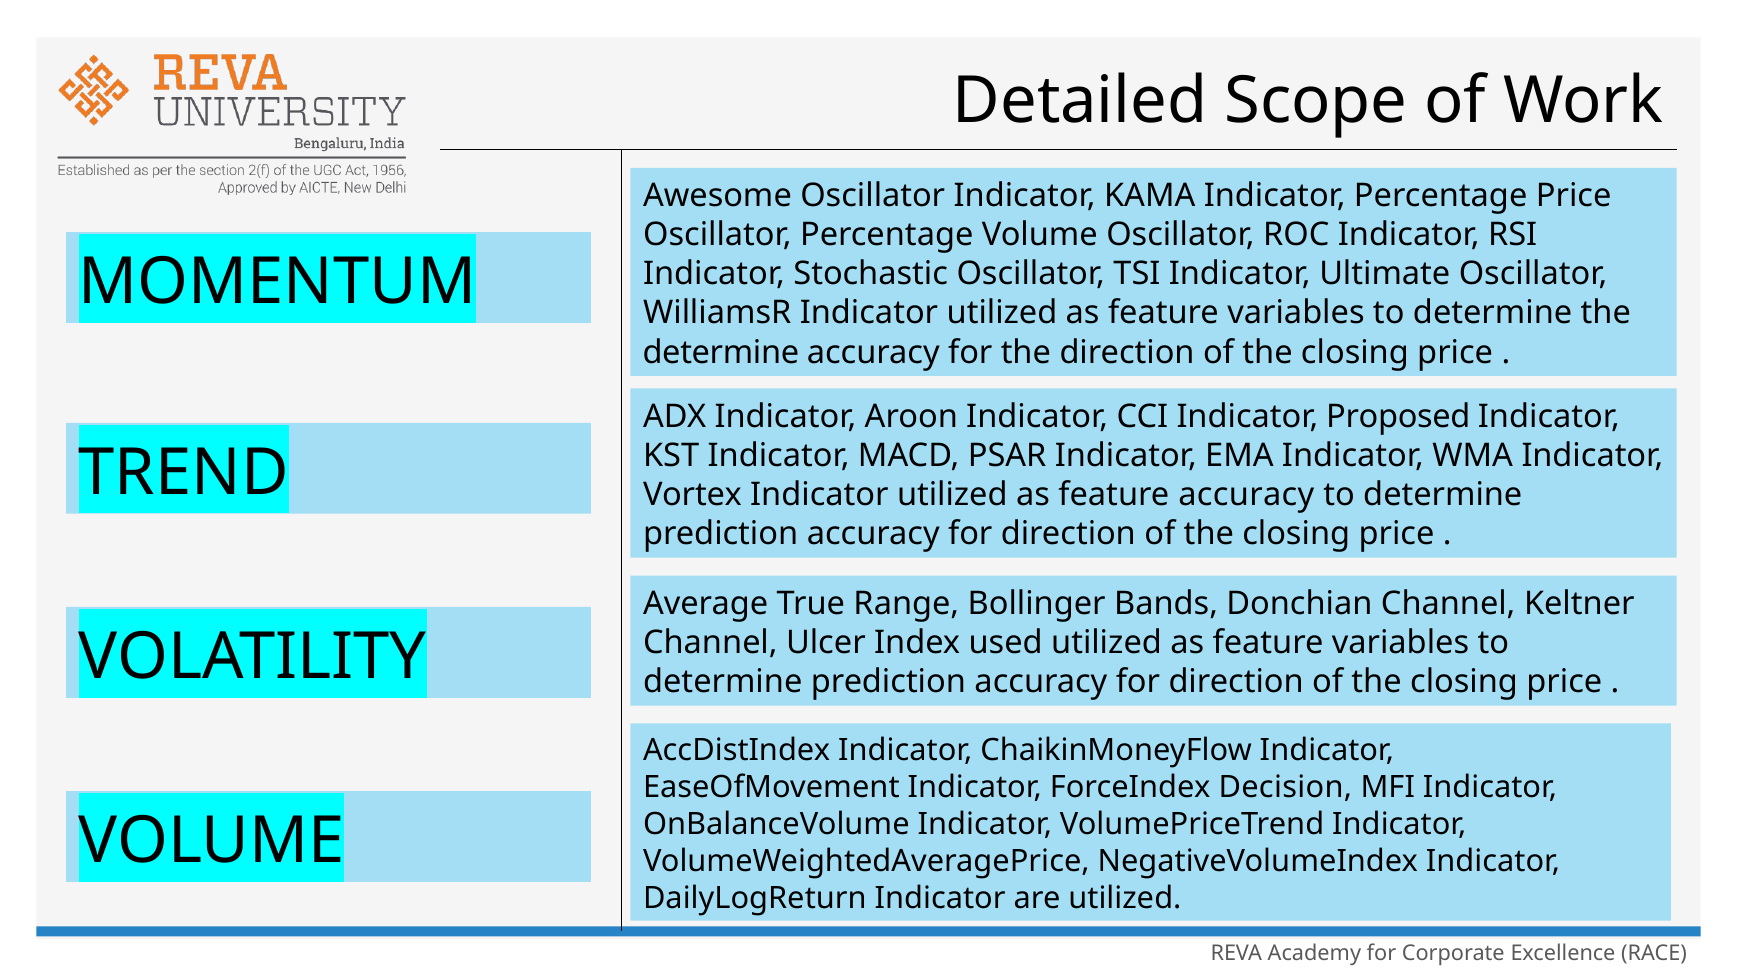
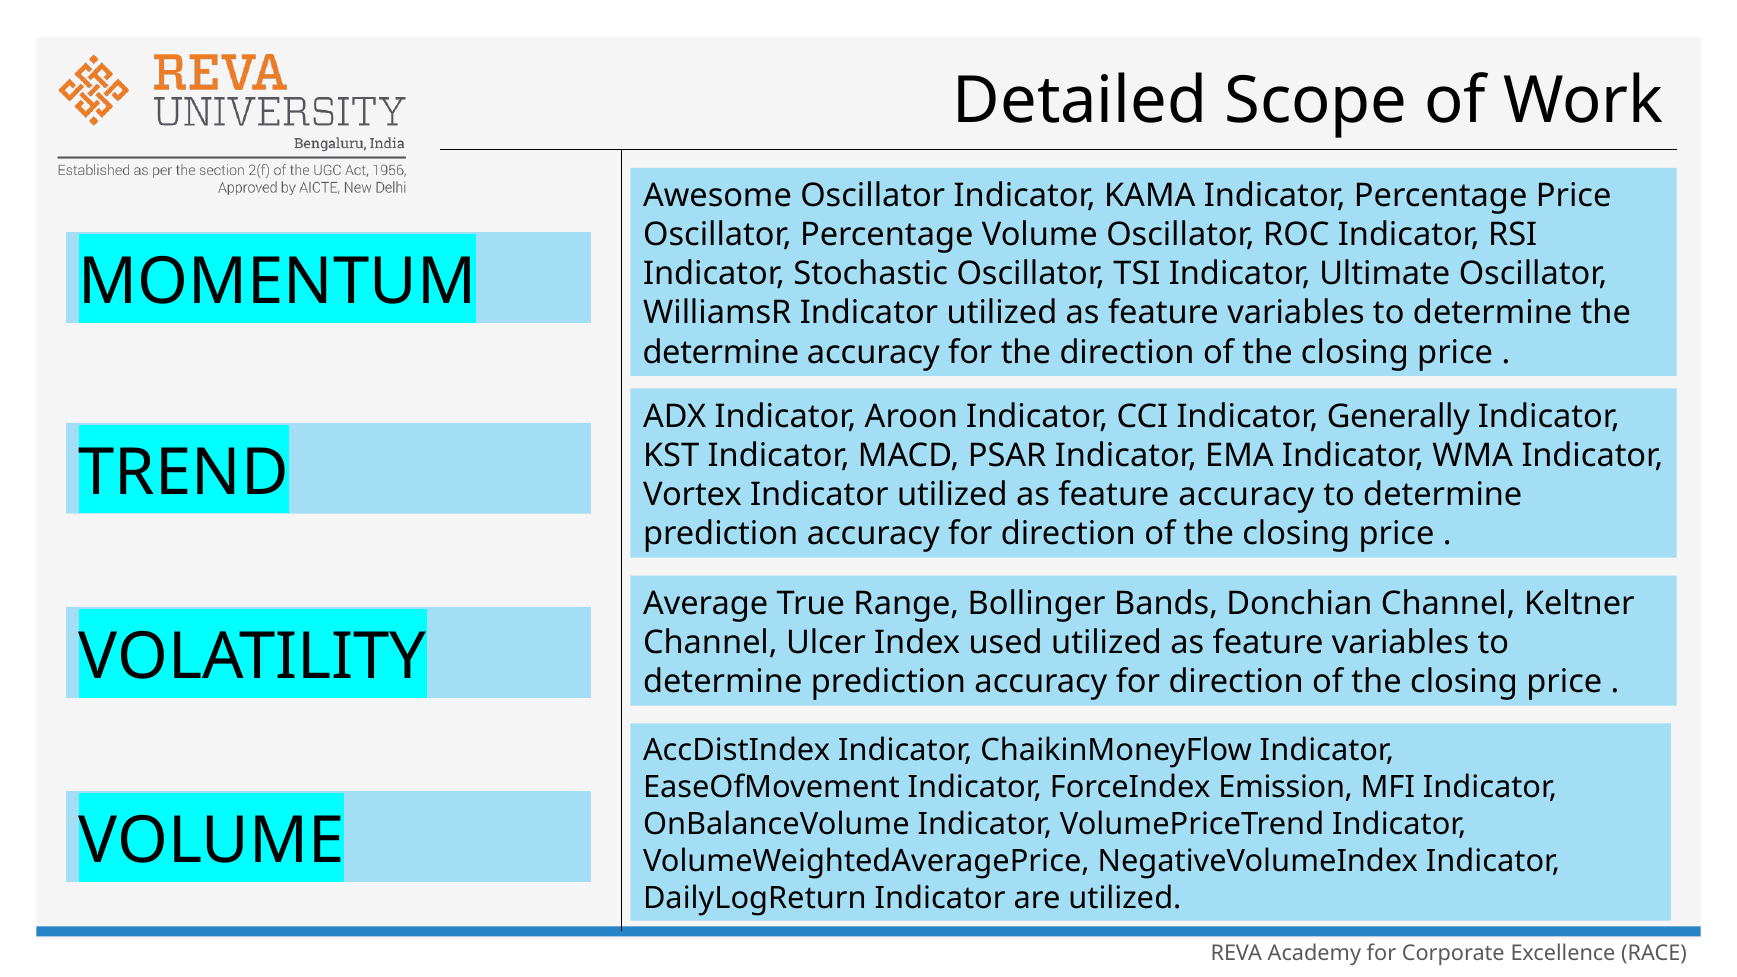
Proposed: Proposed -> Generally (1398, 417)
Decision: Decision -> Emission (1286, 787)
